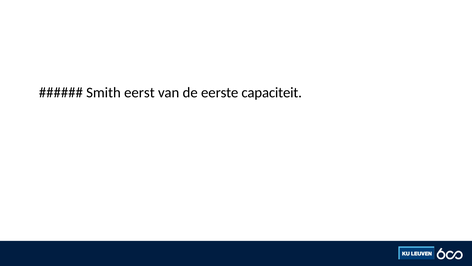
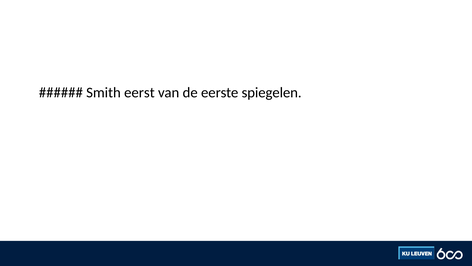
capaciteit: capaciteit -> spiegelen (272, 92)
